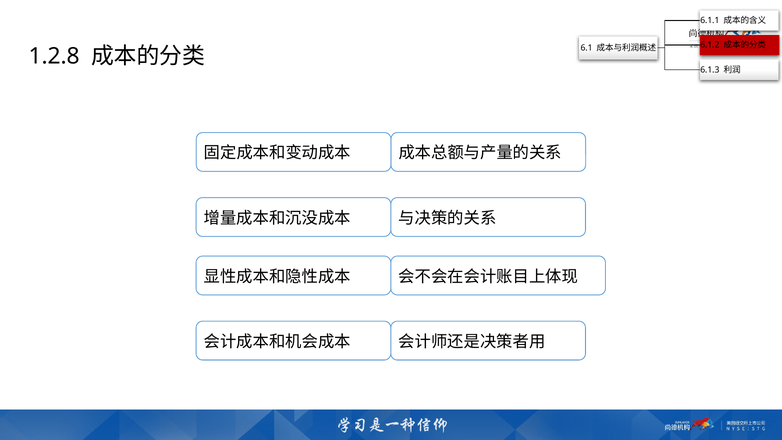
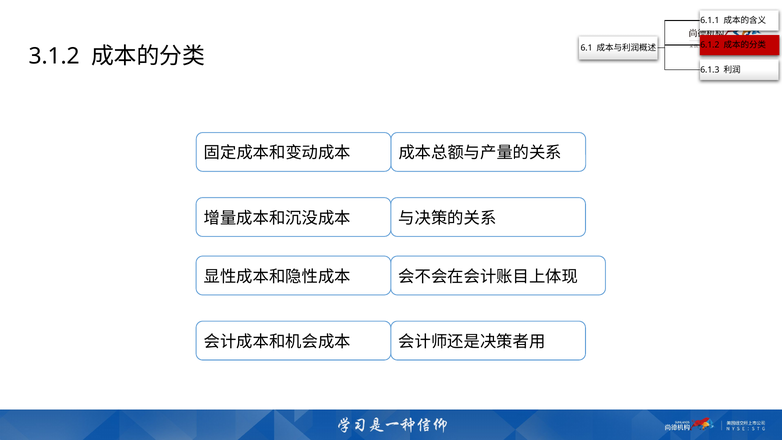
1.2.8: 1.2.8 -> 3.1.2 (54, 56)
